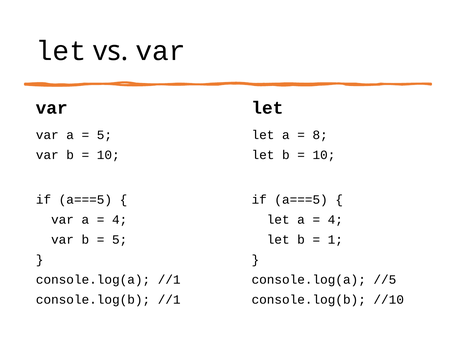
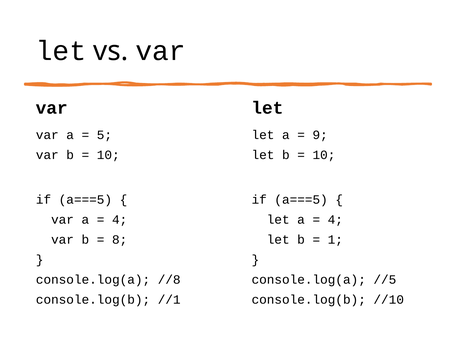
8: 8 -> 9 (320, 135)
5: 5 -> 8 (120, 240)
console.log(a //1: //1 -> //8 (169, 280)
